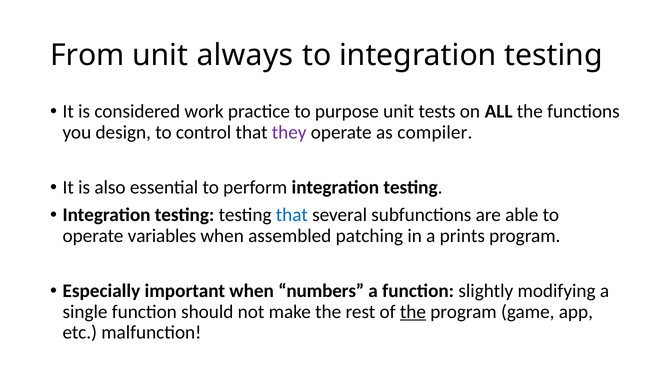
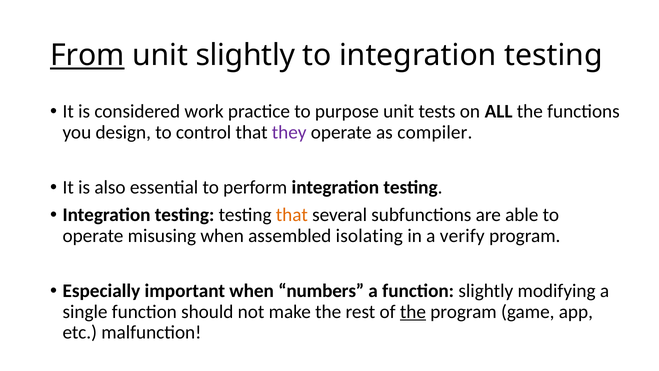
From underline: none -> present (87, 55)
unit always: always -> slightly (245, 55)
that colour: blue -> orange (292, 215)
variables: variables -> misusing (162, 236)
patching: patching -> isolating (369, 236)
prints: prints -> verify (462, 236)
